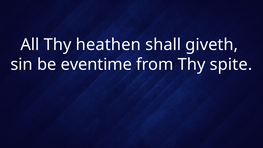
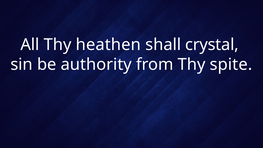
giveth: giveth -> crystal (212, 45)
eventime: eventime -> authority (96, 64)
